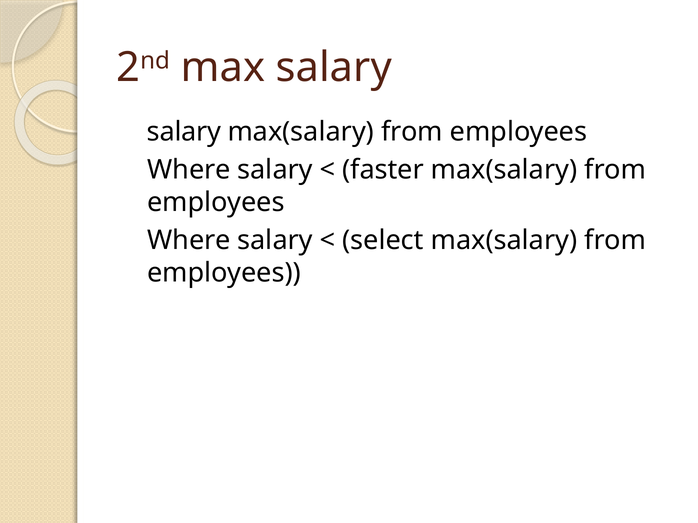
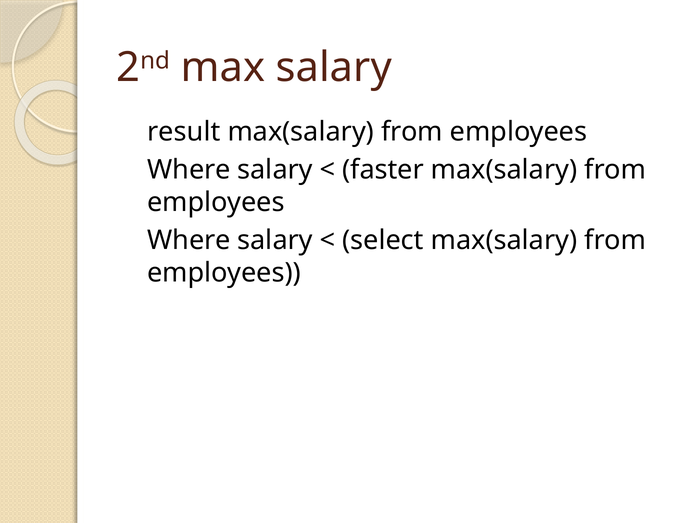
salary: salary -> result (184, 132)
